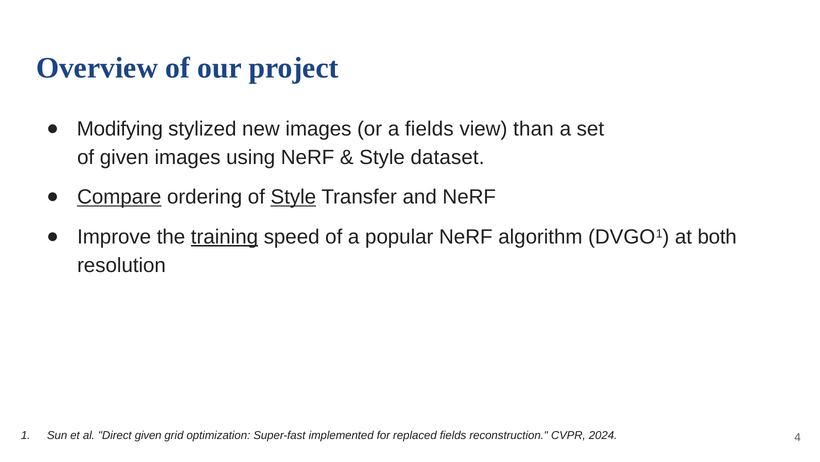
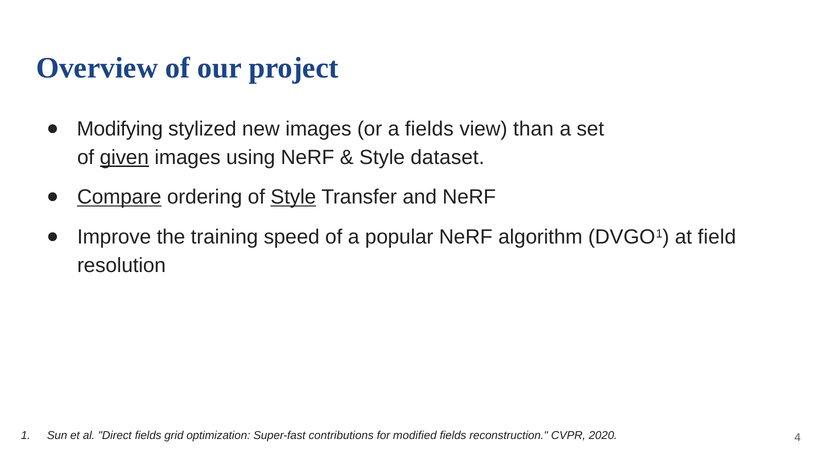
given underline: none -> present (124, 157)
training underline: present -> none (224, 237)
both: both -> field (717, 237)
Direct given: given -> fields (148, 435)
implemented: implemented -> contributions (341, 435)
replaced: replaced -> modified (415, 435)
2024: 2024 -> 2020 (603, 435)
